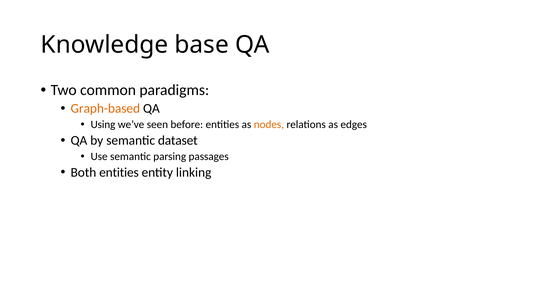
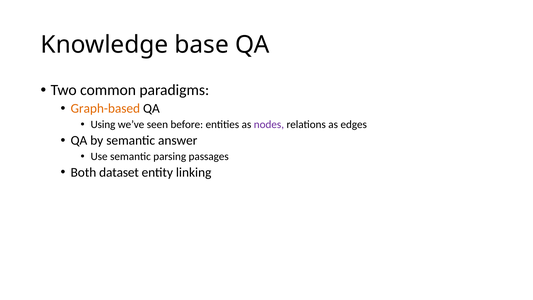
nodes colour: orange -> purple (269, 124)
dataset: dataset -> answer (178, 140)
Both entities: entities -> dataset (119, 172)
